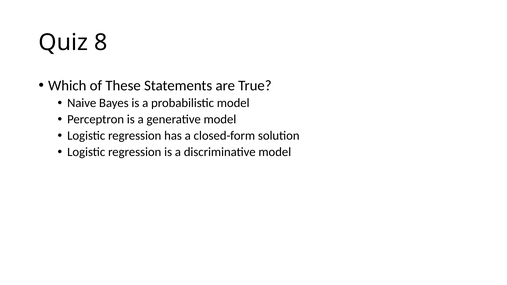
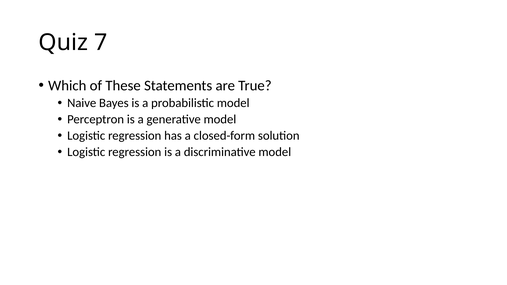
8: 8 -> 7 (101, 43)
